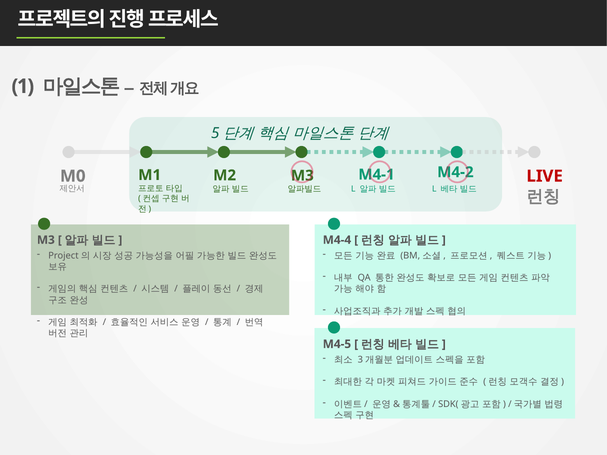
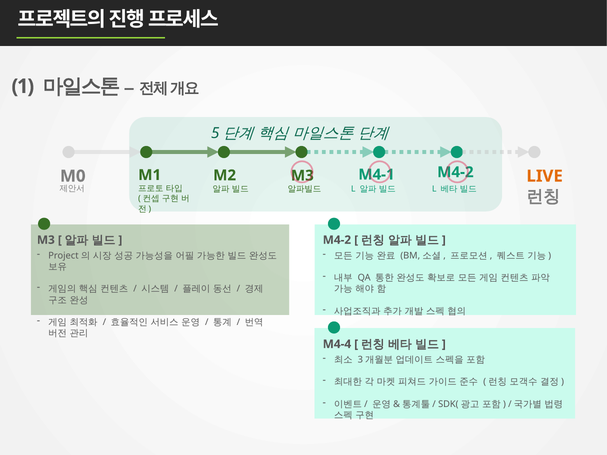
LIVE colour: red -> orange (545, 176)
M4-4: M4-4 -> M4-2 (337, 240)
M4-5: M4-5 -> M4-4 (337, 344)
